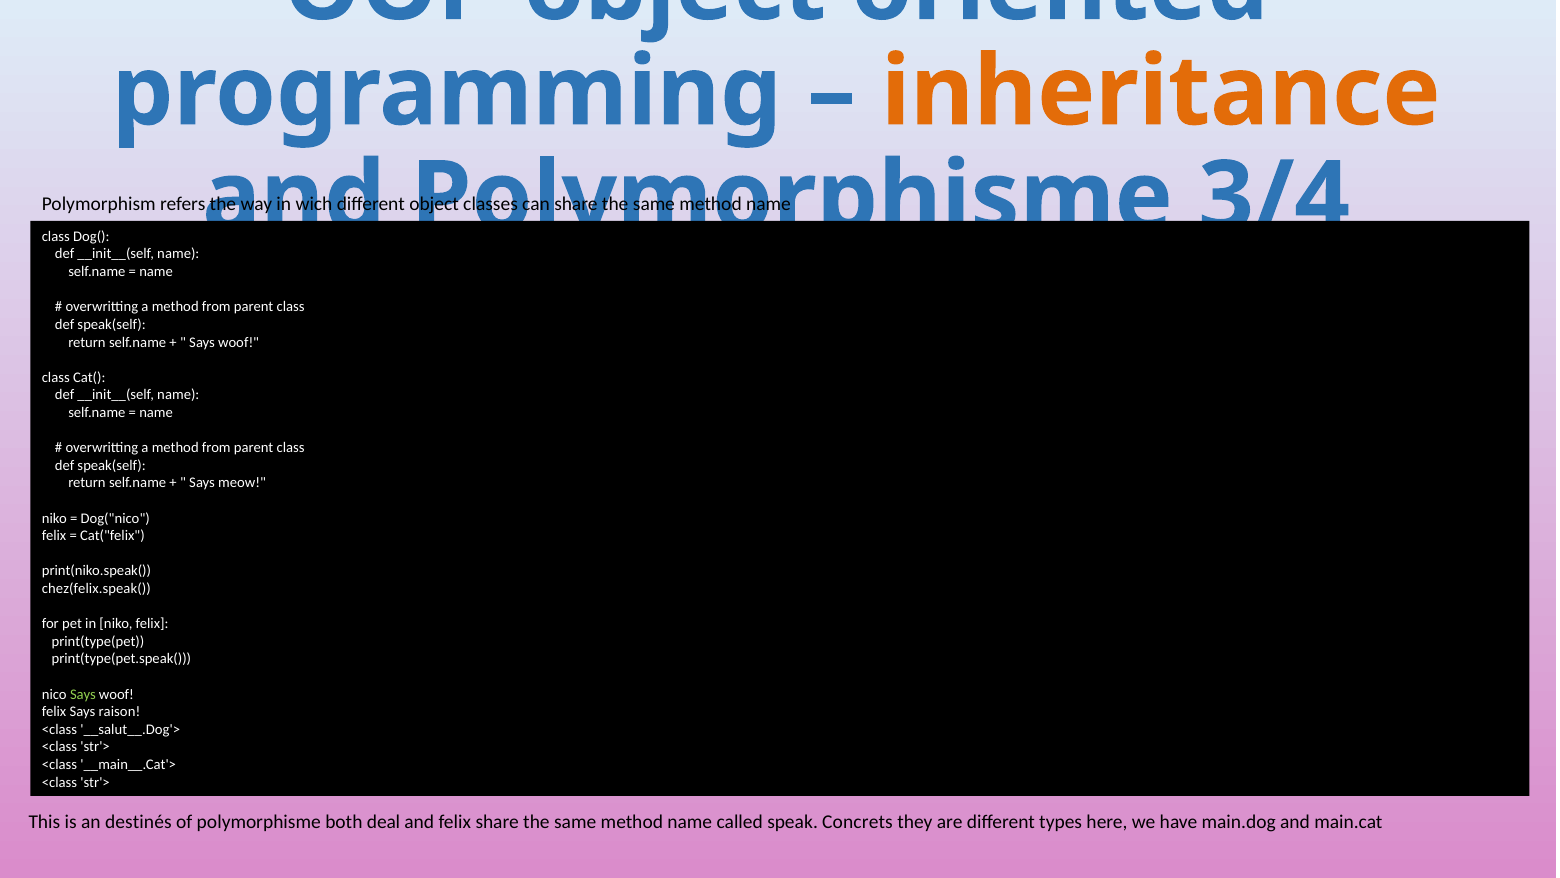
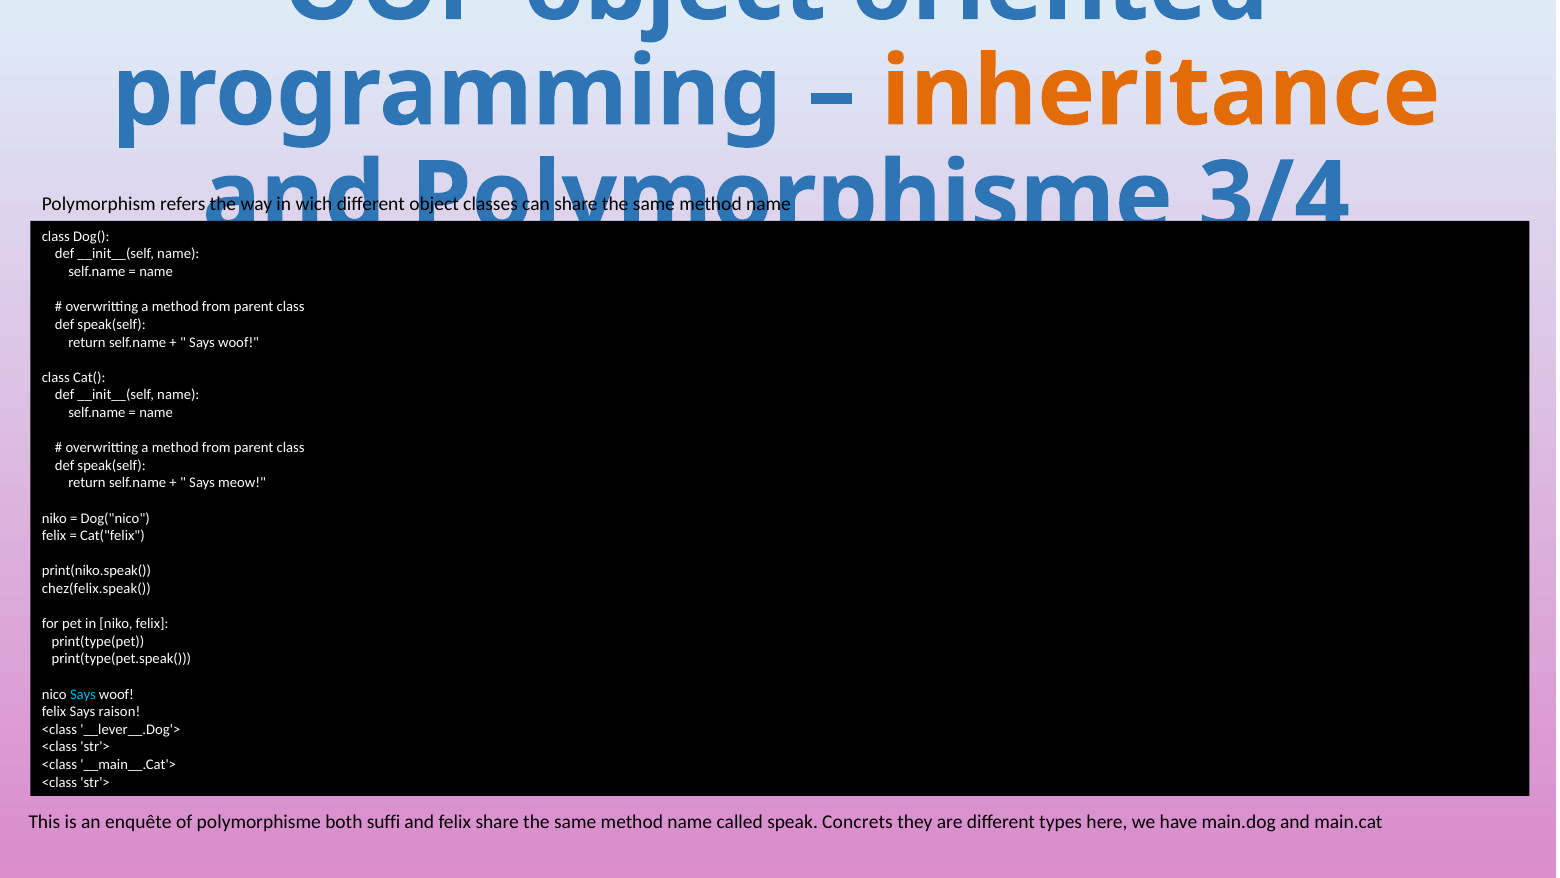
Says colour: light green -> light blue (83, 694)
__salut__.Dog'>: __salut__.Dog'> -> __lever__.Dog'> (130, 729)
destinés: destinés -> enquête (138, 822)
deal: deal -> suffi (384, 822)
